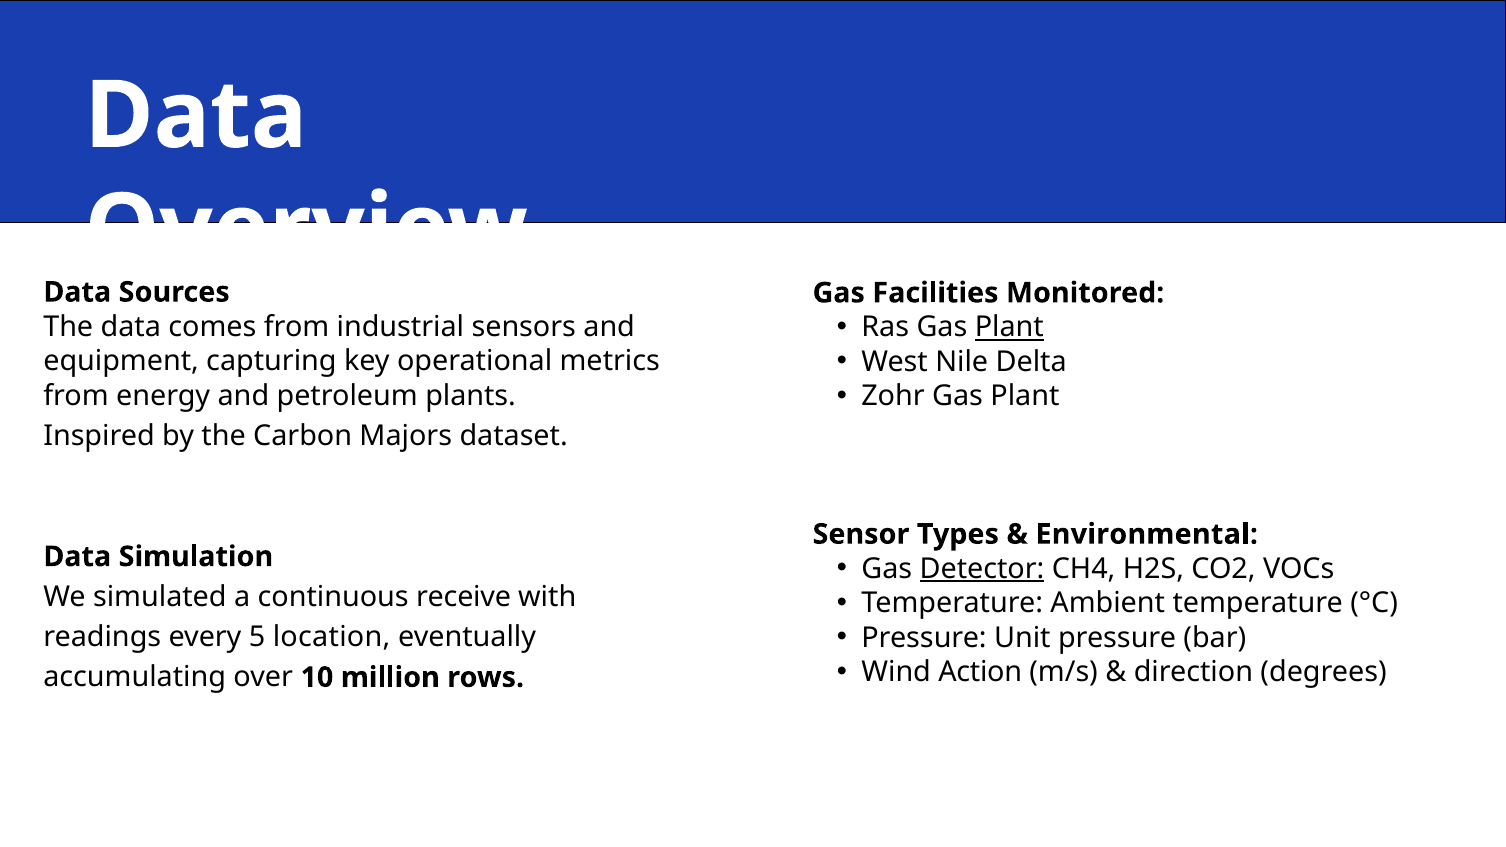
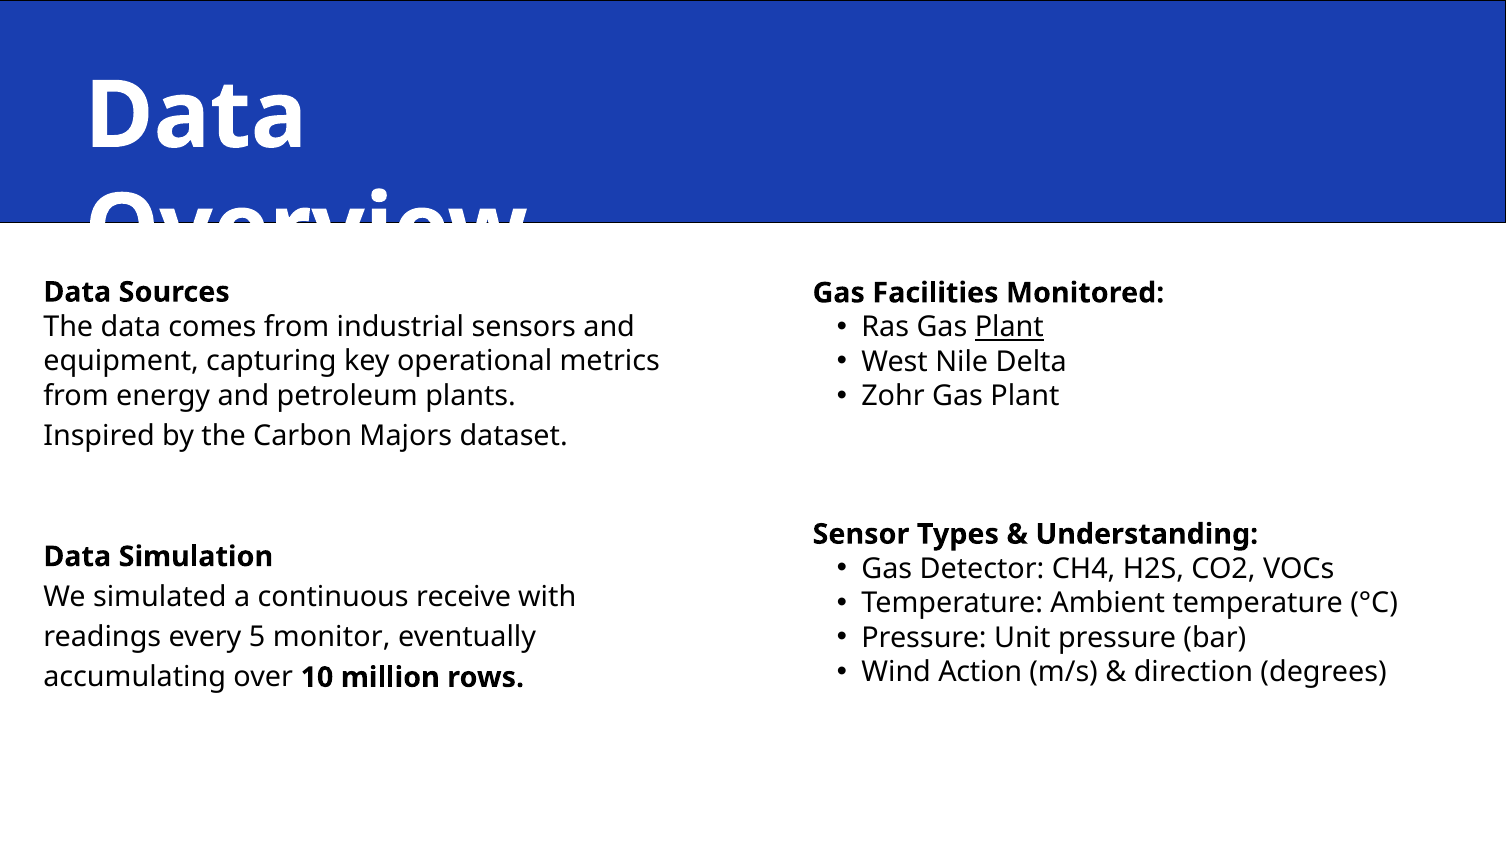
Environmental: Environmental -> Understanding (1147, 534)
Detector underline: present -> none (982, 569)
location: location -> monitor (332, 637)
